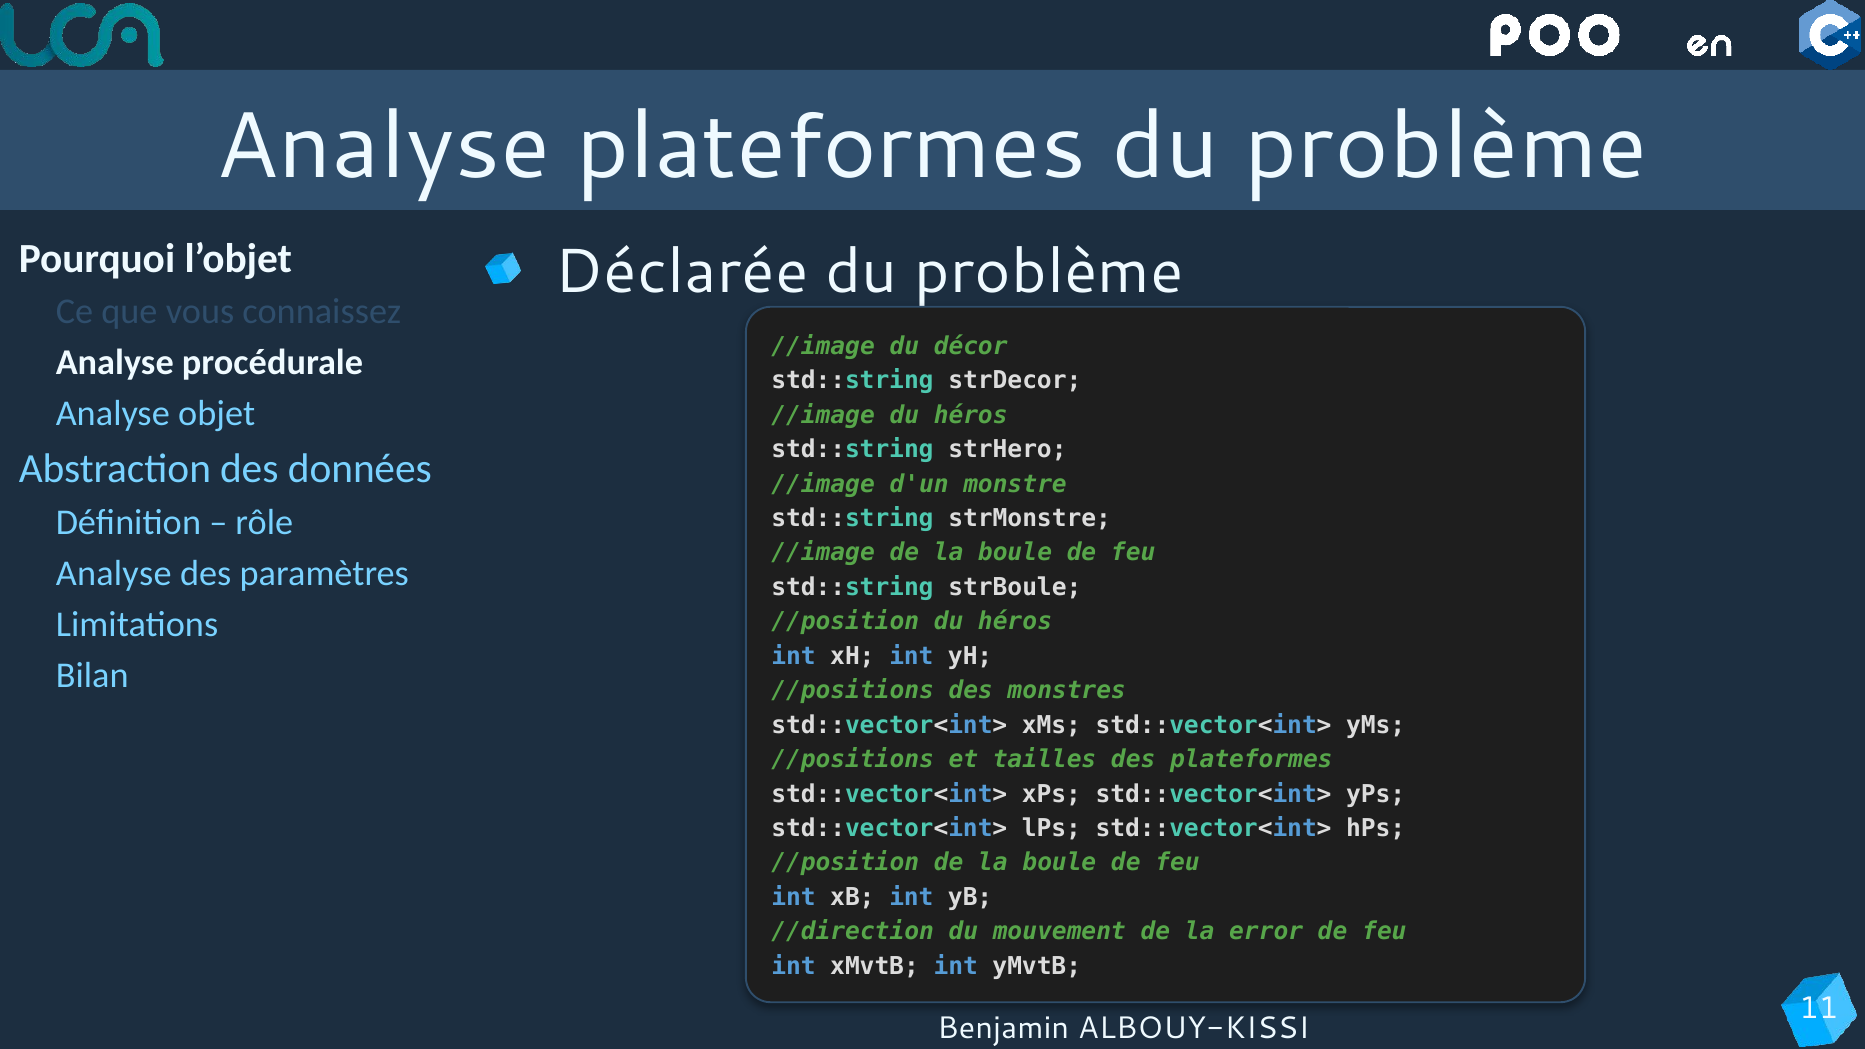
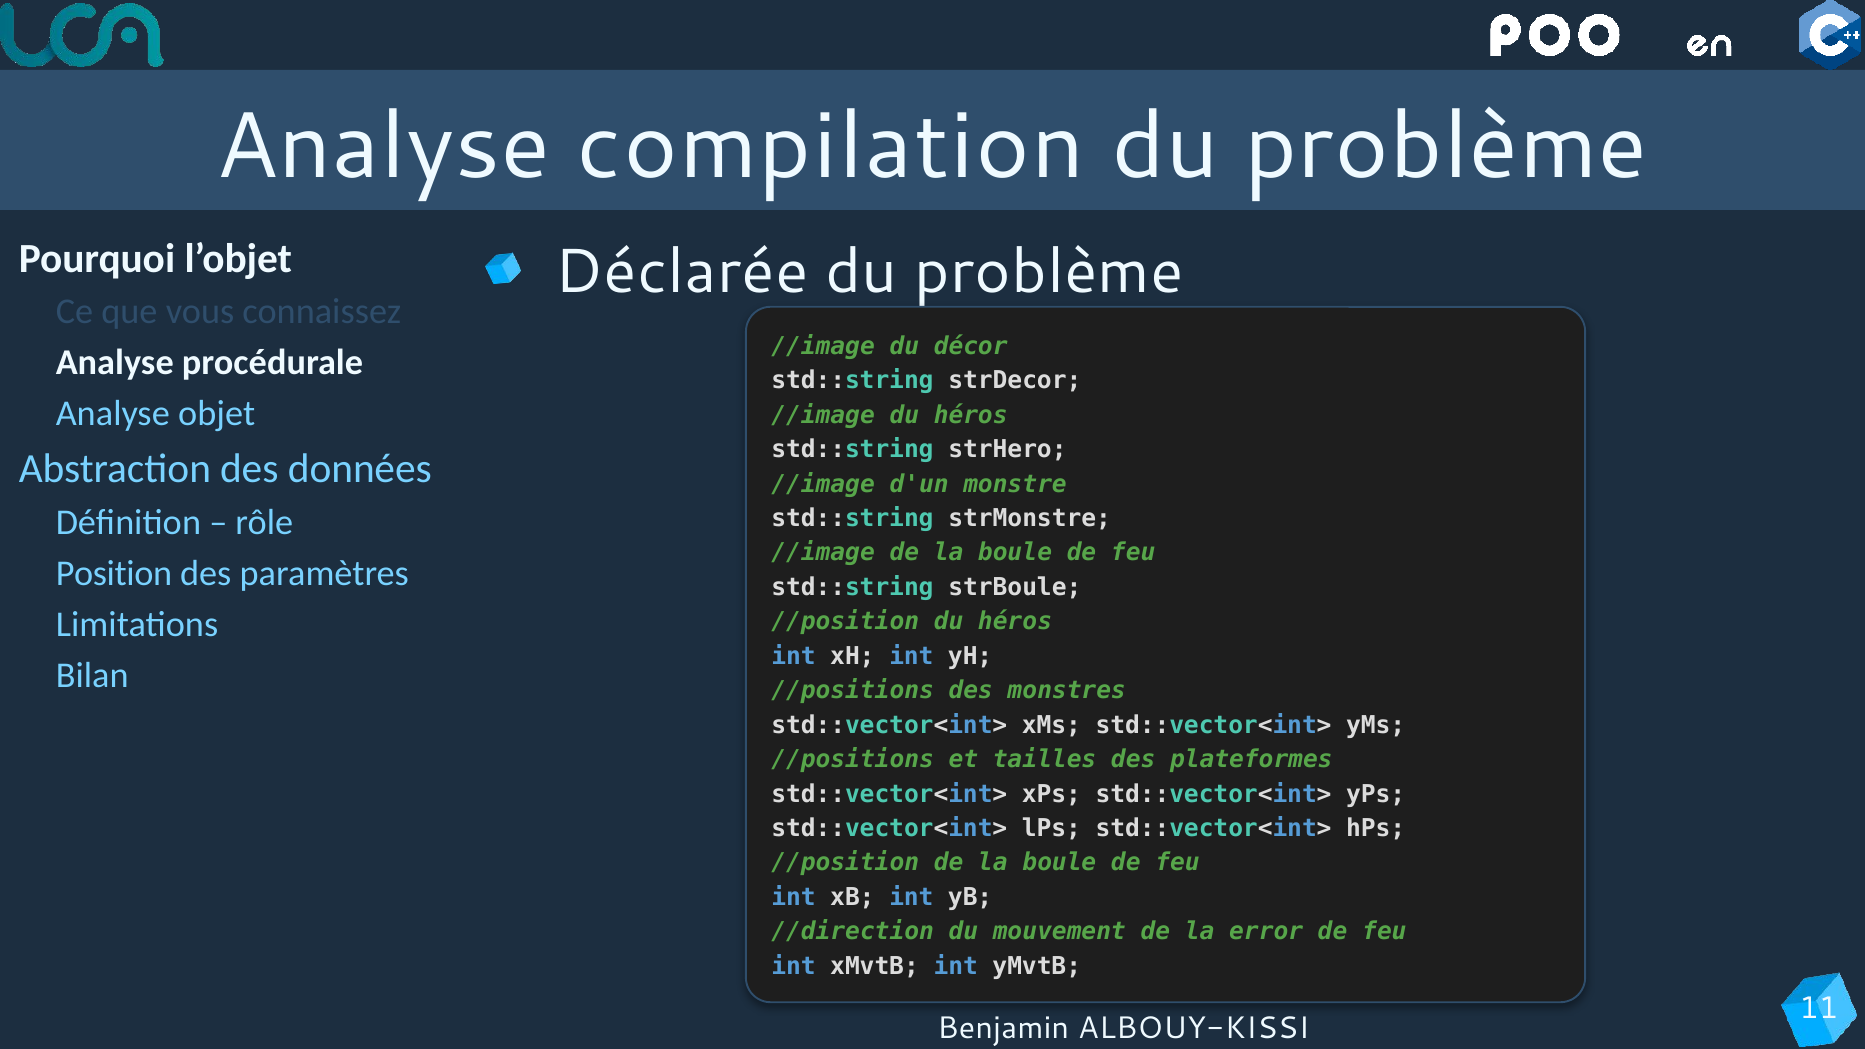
Analyse plateformes: plateformes -> compilation (831, 146)
Analyse: Analyse -> Position (114, 574)
